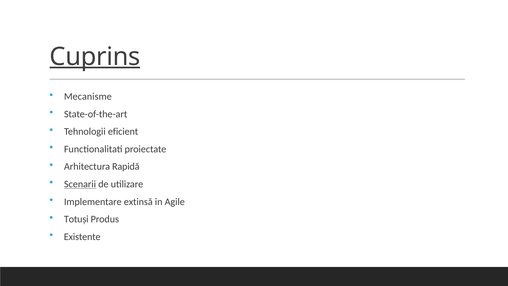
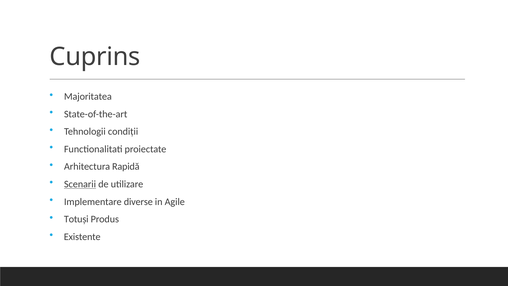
Cuprins underline: present -> none (95, 57)
Mecanisme: Mecanisme -> Majoritatea (88, 96)
eficient: eficient -> condiții (123, 131)
extinsă: extinsă -> diverse (138, 202)
